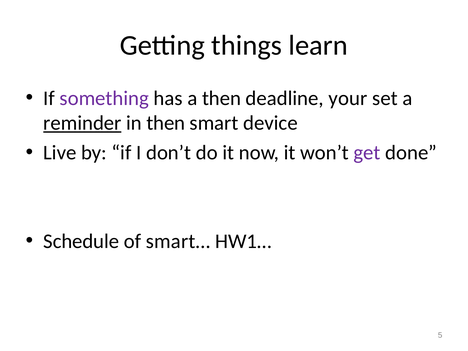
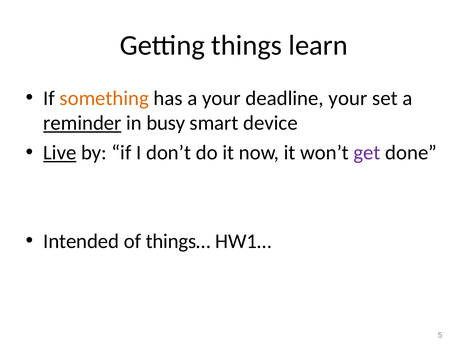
something colour: purple -> orange (104, 98)
a then: then -> your (221, 98)
in then: then -> busy (166, 123)
Live underline: none -> present (60, 153)
Schedule: Schedule -> Intended (81, 241)
smart…: smart… -> things… (178, 241)
